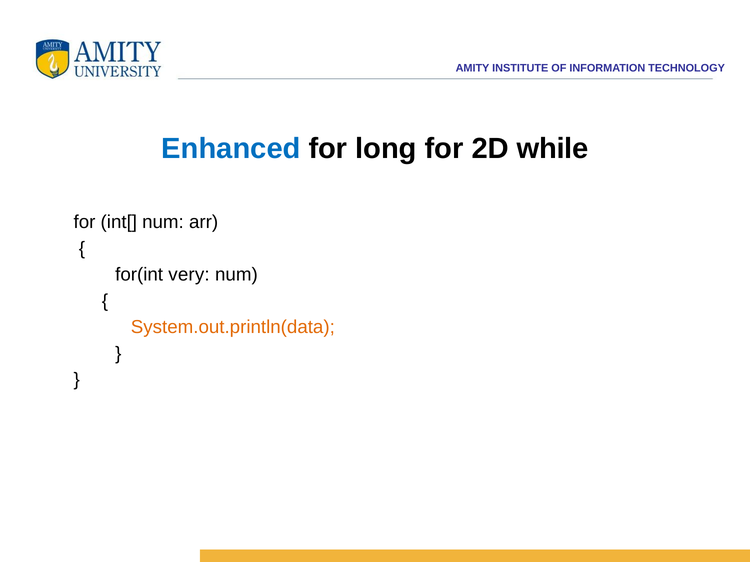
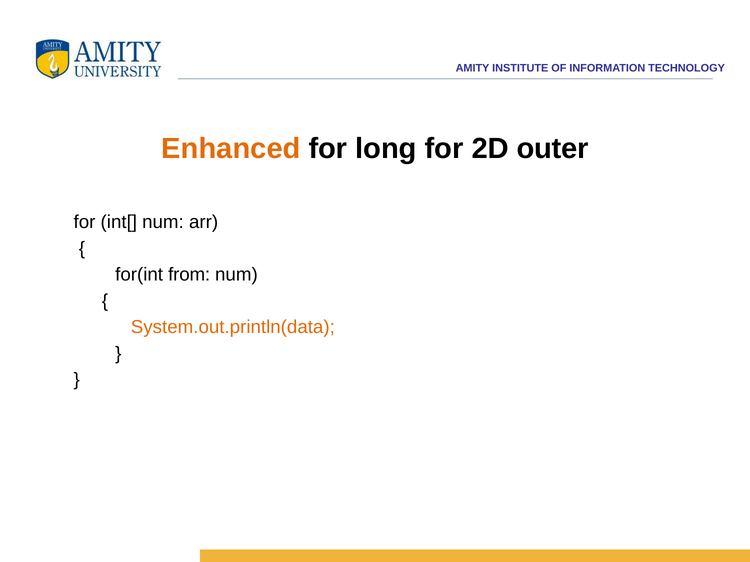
Enhanced colour: blue -> orange (231, 149)
while: while -> outer (553, 149)
very: very -> from (189, 275)
